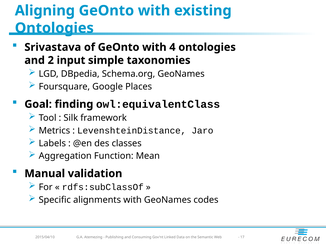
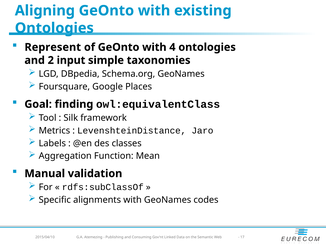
Srivastava: Srivastava -> Represent (53, 47)
